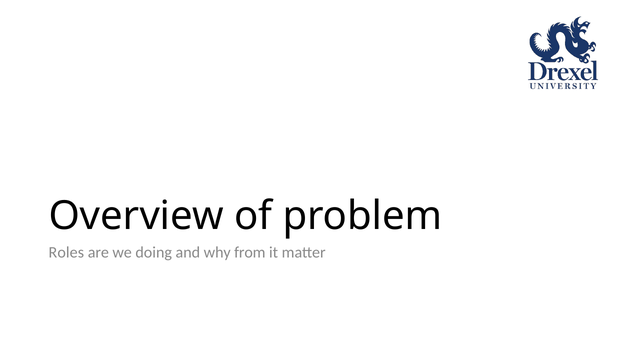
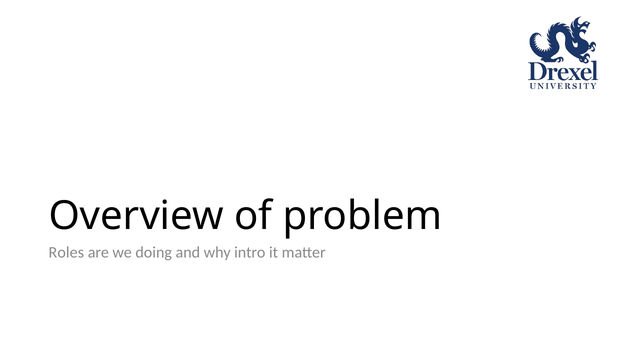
from: from -> intro (250, 253)
